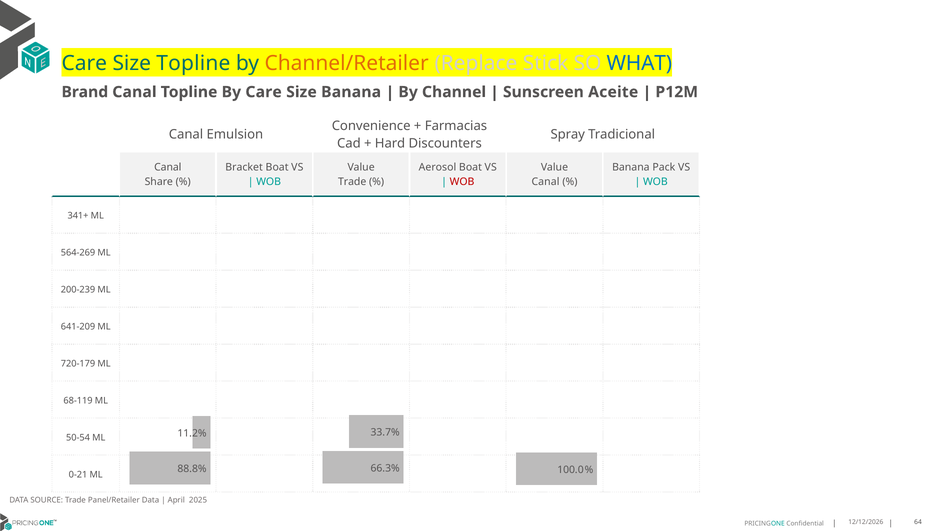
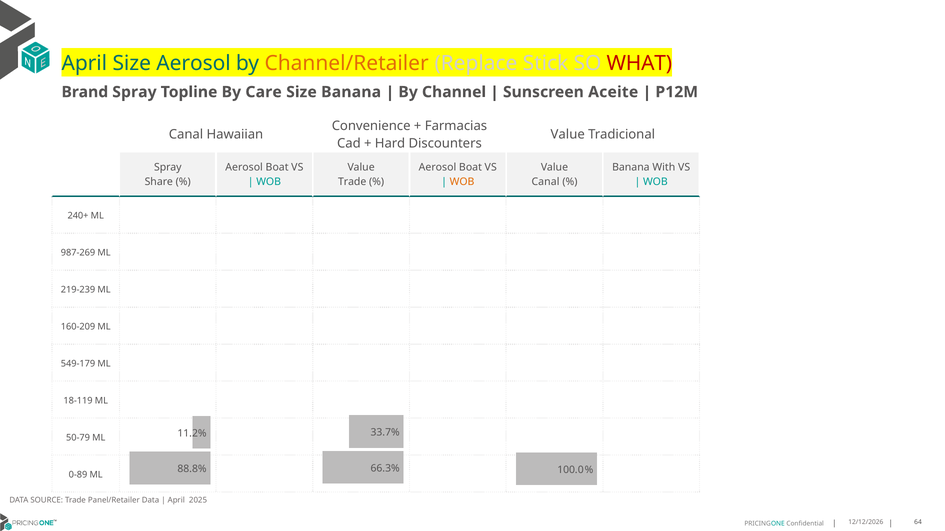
Care: Care -> April (84, 64)
Size Topline: Topline -> Aerosol (194, 64)
WHAT colour: blue -> red (639, 64)
Brand Canal: Canal -> Spray (134, 92)
Emulsion: Emulsion -> Hawaiian (235, 135)
Spray: Spray -> Value (568, 135)
Canal: Canal -> Spray (168, 168)
Bracket: Bracket -> Aerosol (244, 168)
Pack: Pack -> With (664, 168)
WOB colour: red -> orange (462, 182)
341+: 341+ -> 240+ (78, 216)
564-269: 564-269 -> 987-269 (78, 253)
200-239: 200-239 -> 219-239 (78, 290)
641-209: 641-209 -> 160-209 (78, 327)
720-179: 720-179 -> 549-179 (78, 364)
68-119: 68-119 -> 18-119 (78, 401)
50-54: 50-54 -> 50-79 (78, 438)
0-21: 0-21 -> 0-89 (78, 475)
